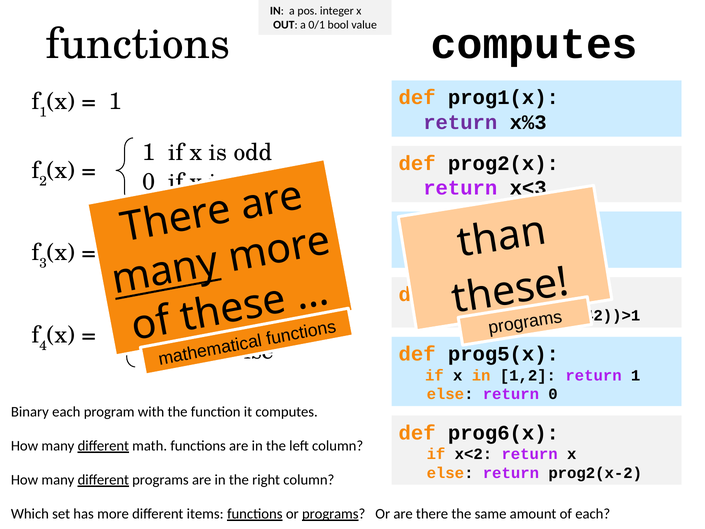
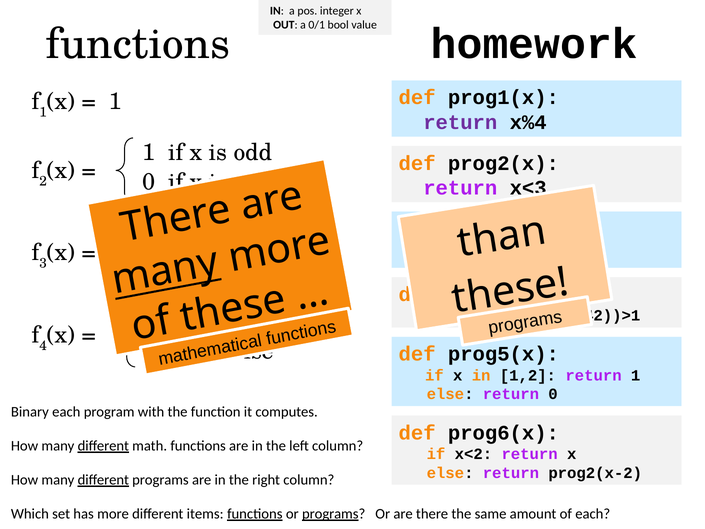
computes: computes -> homework (534, 44)
x%3: x%3 -> x%4 (528, 122)
